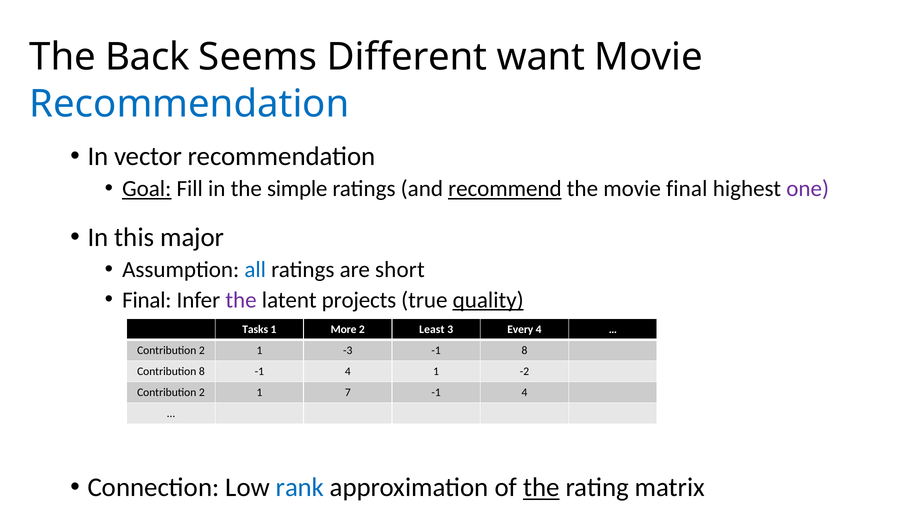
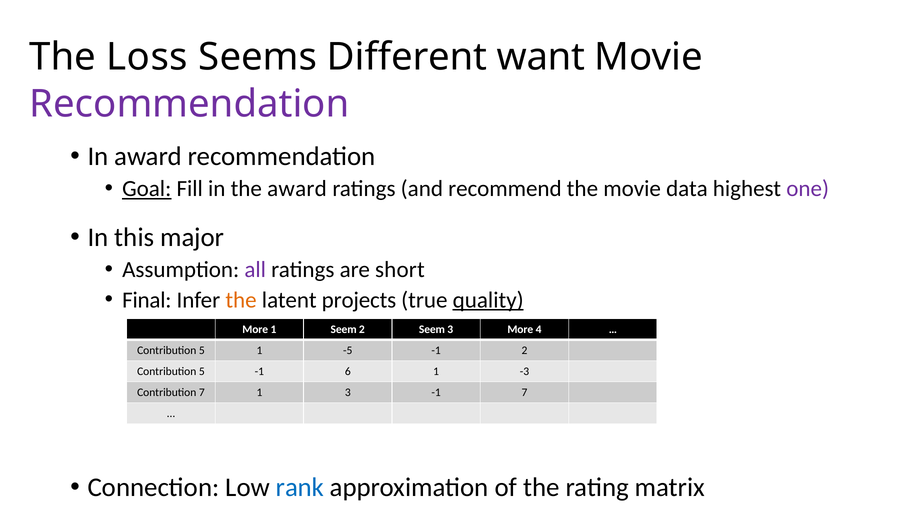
Back: Back -> Loss (147, 57)
Recommendation colour: blue -> purple (189, 104)
In vector: vector -> award (148, 156)
the simple: simple -> award (297, 189)
recommend underline: present -> none (505, 189)
movie final: final -> data (687, 189)
all colour: blue -> purple (255, 270)
the colour: purple -> orange (241, 300)
Tasks: Tasks -> More (255, 329)
1 More: More -> Seem (344, 329)
2 Least: Least -> Seem (432, 329)
3 Every: Every -> More (520, 329)
2: 2 -> 5 (202, 350)
-3: -3 -> -5 (348, 350)
-1 8: 8 -> 2 (525, 350)
8: 8 -> 5 (202, 371)
4: 4 -> 6 (348, 371)
-2: -2 -> -3 (525, 371)
2: 2 -> 7 (202, 392)
1 7: 7 -> 3 (348, 392)
4: 4 -> 7 (525, 392)
the underline: present -> none (541, 487)
